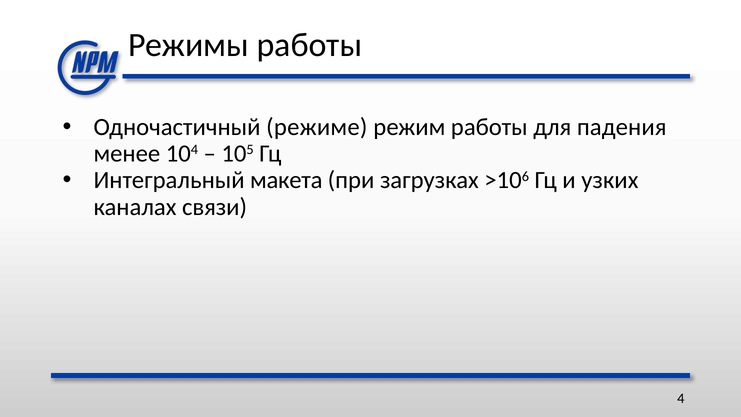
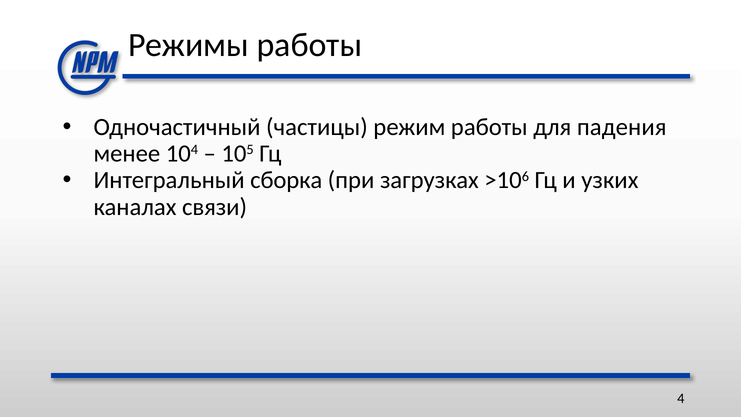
режиме: режиме -> частицы (317, 127)
макета: макета -> сборка (286, 180)
